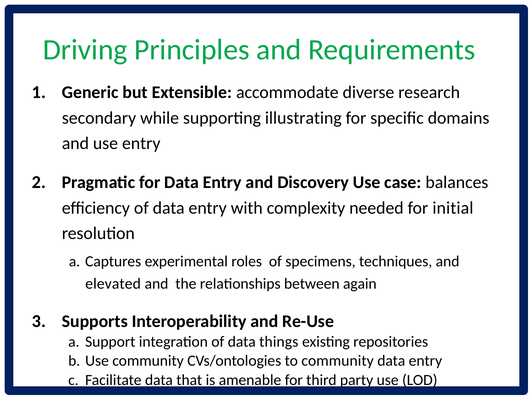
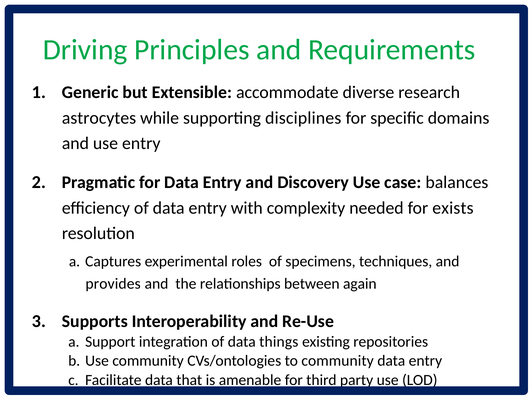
secondary: secondary -> astrocytes (99, 118)
illustrating: illustrating -> disciplines (303, 118)
initial: initial -> exists (453, 208)
elevated: elevated -> provides (113, 284)
